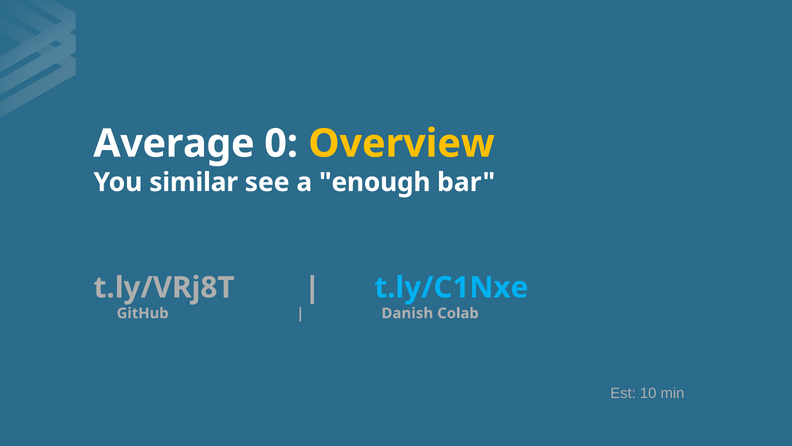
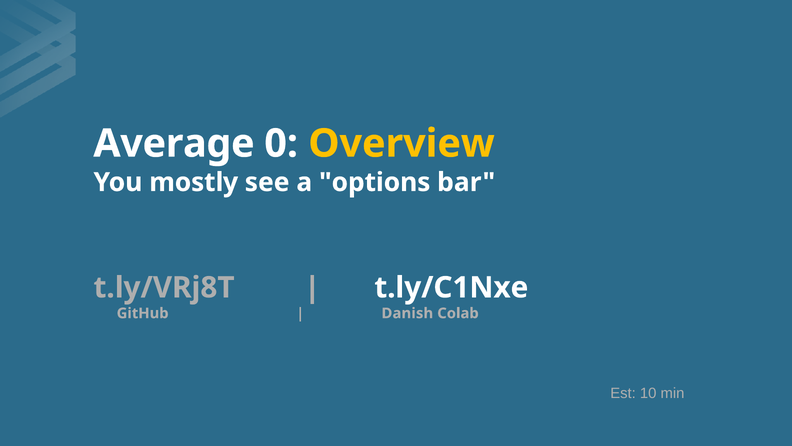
similar: similar -> mostly (194, 182)
enough: enough -> options (375, 182)
t.ly/C1Nxe colour: light blue -> white (451, 287)
